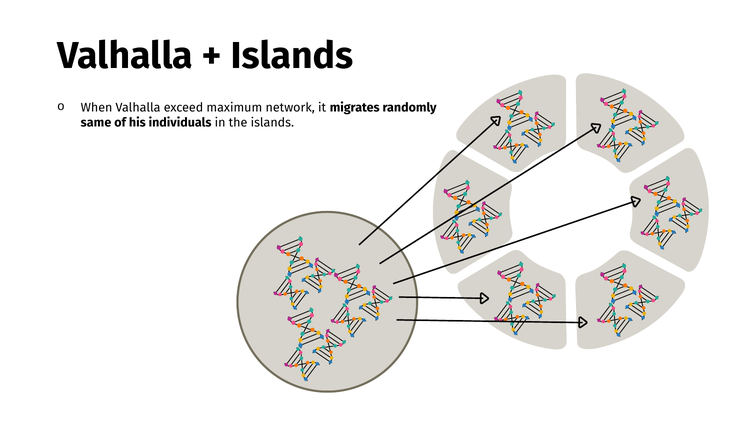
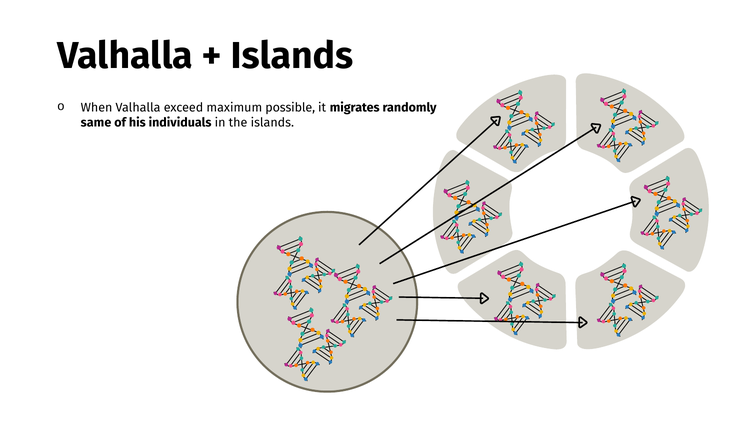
network: network -> possible (290, 108)
